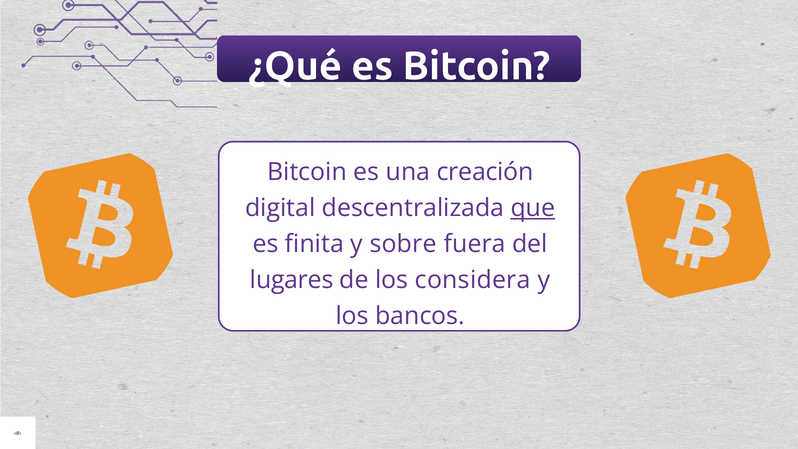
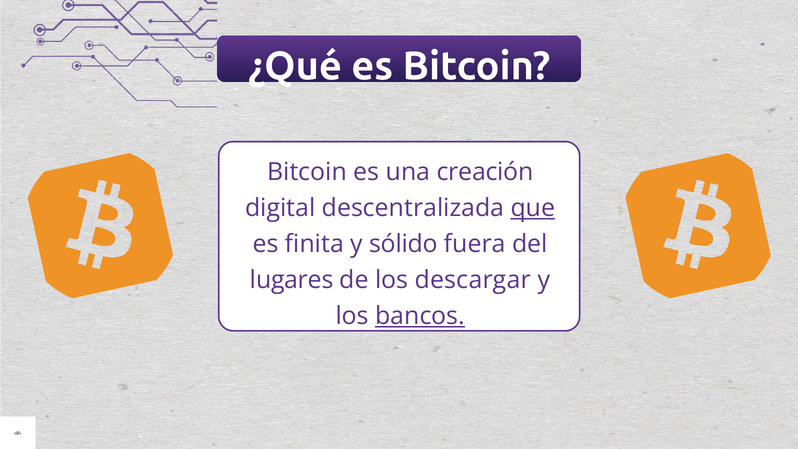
sobre: sobre -> sólido (403, 244)
considera: considera -> descargar (473, 280)
bancos underline: none -> present (420, 316)
